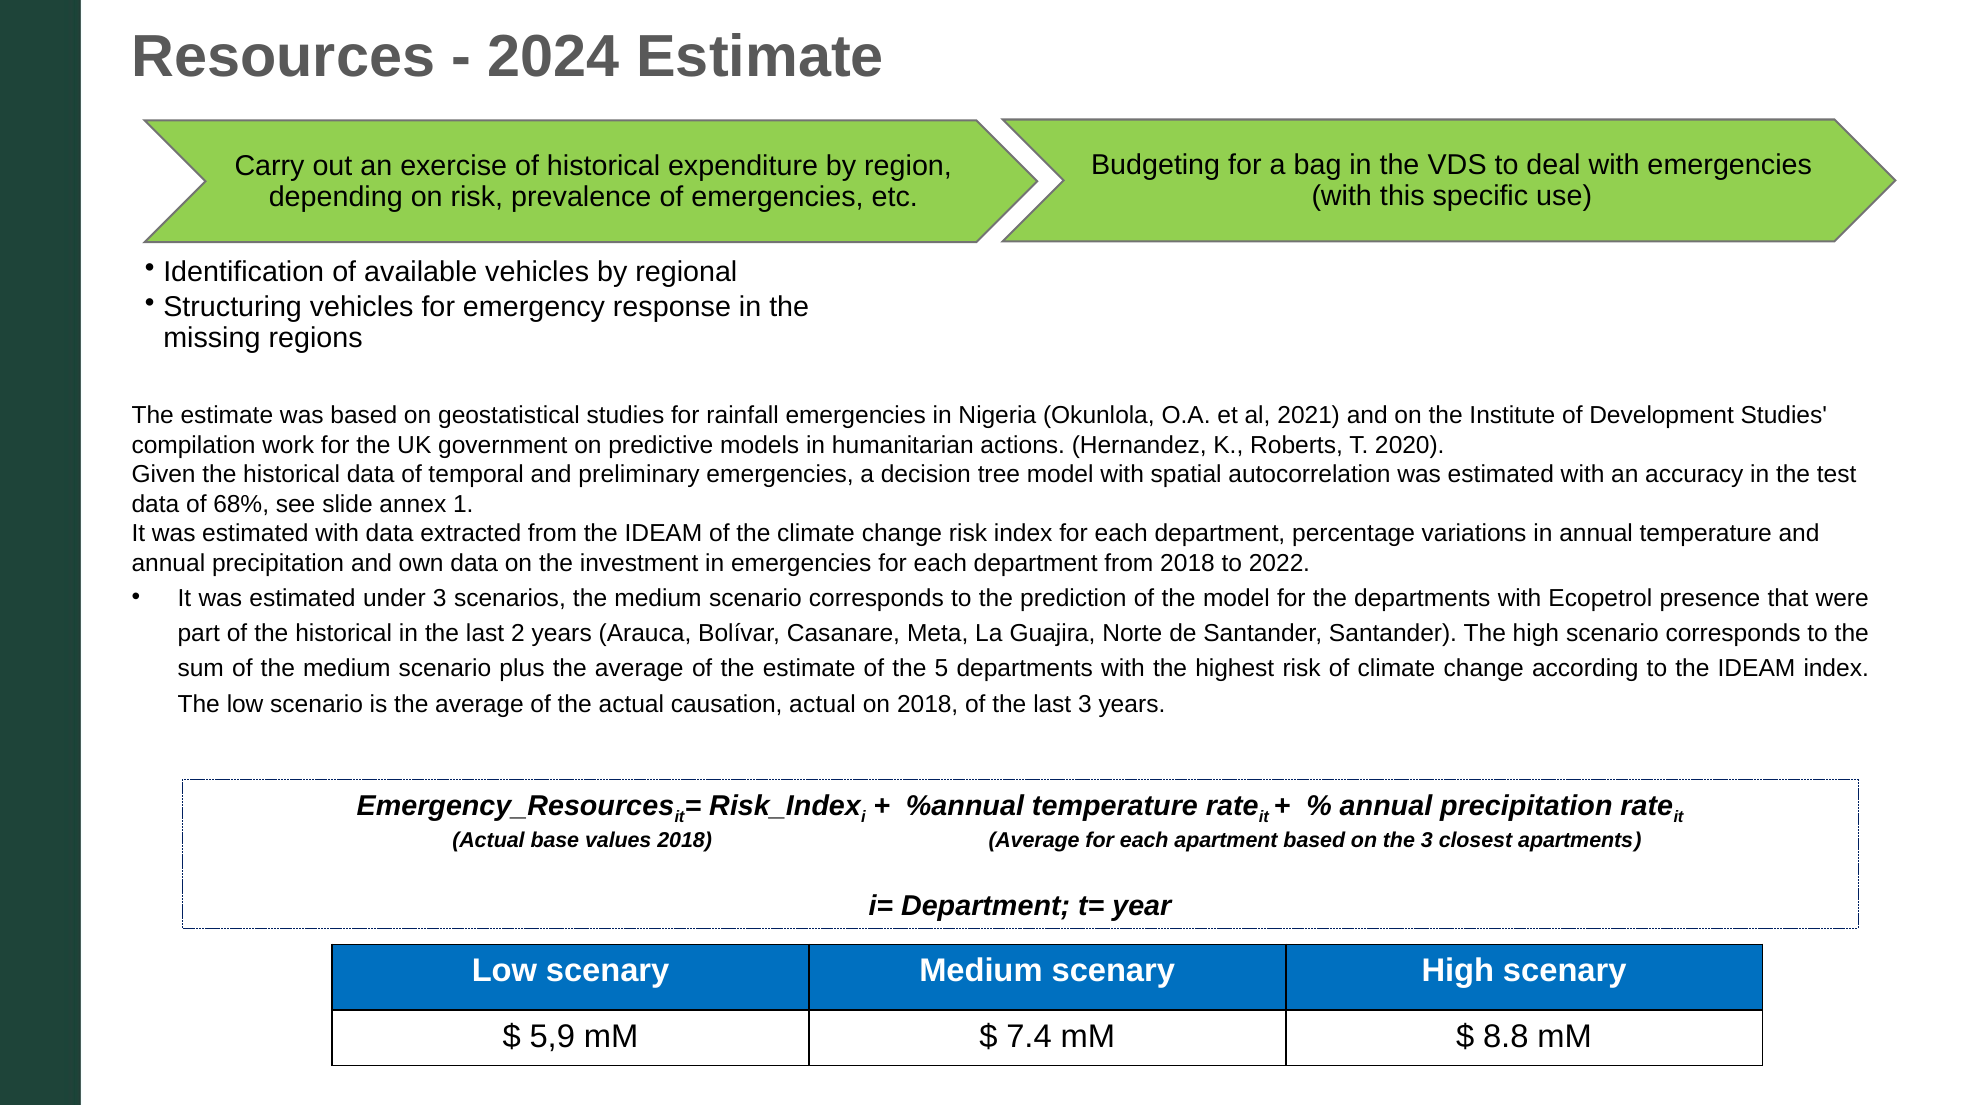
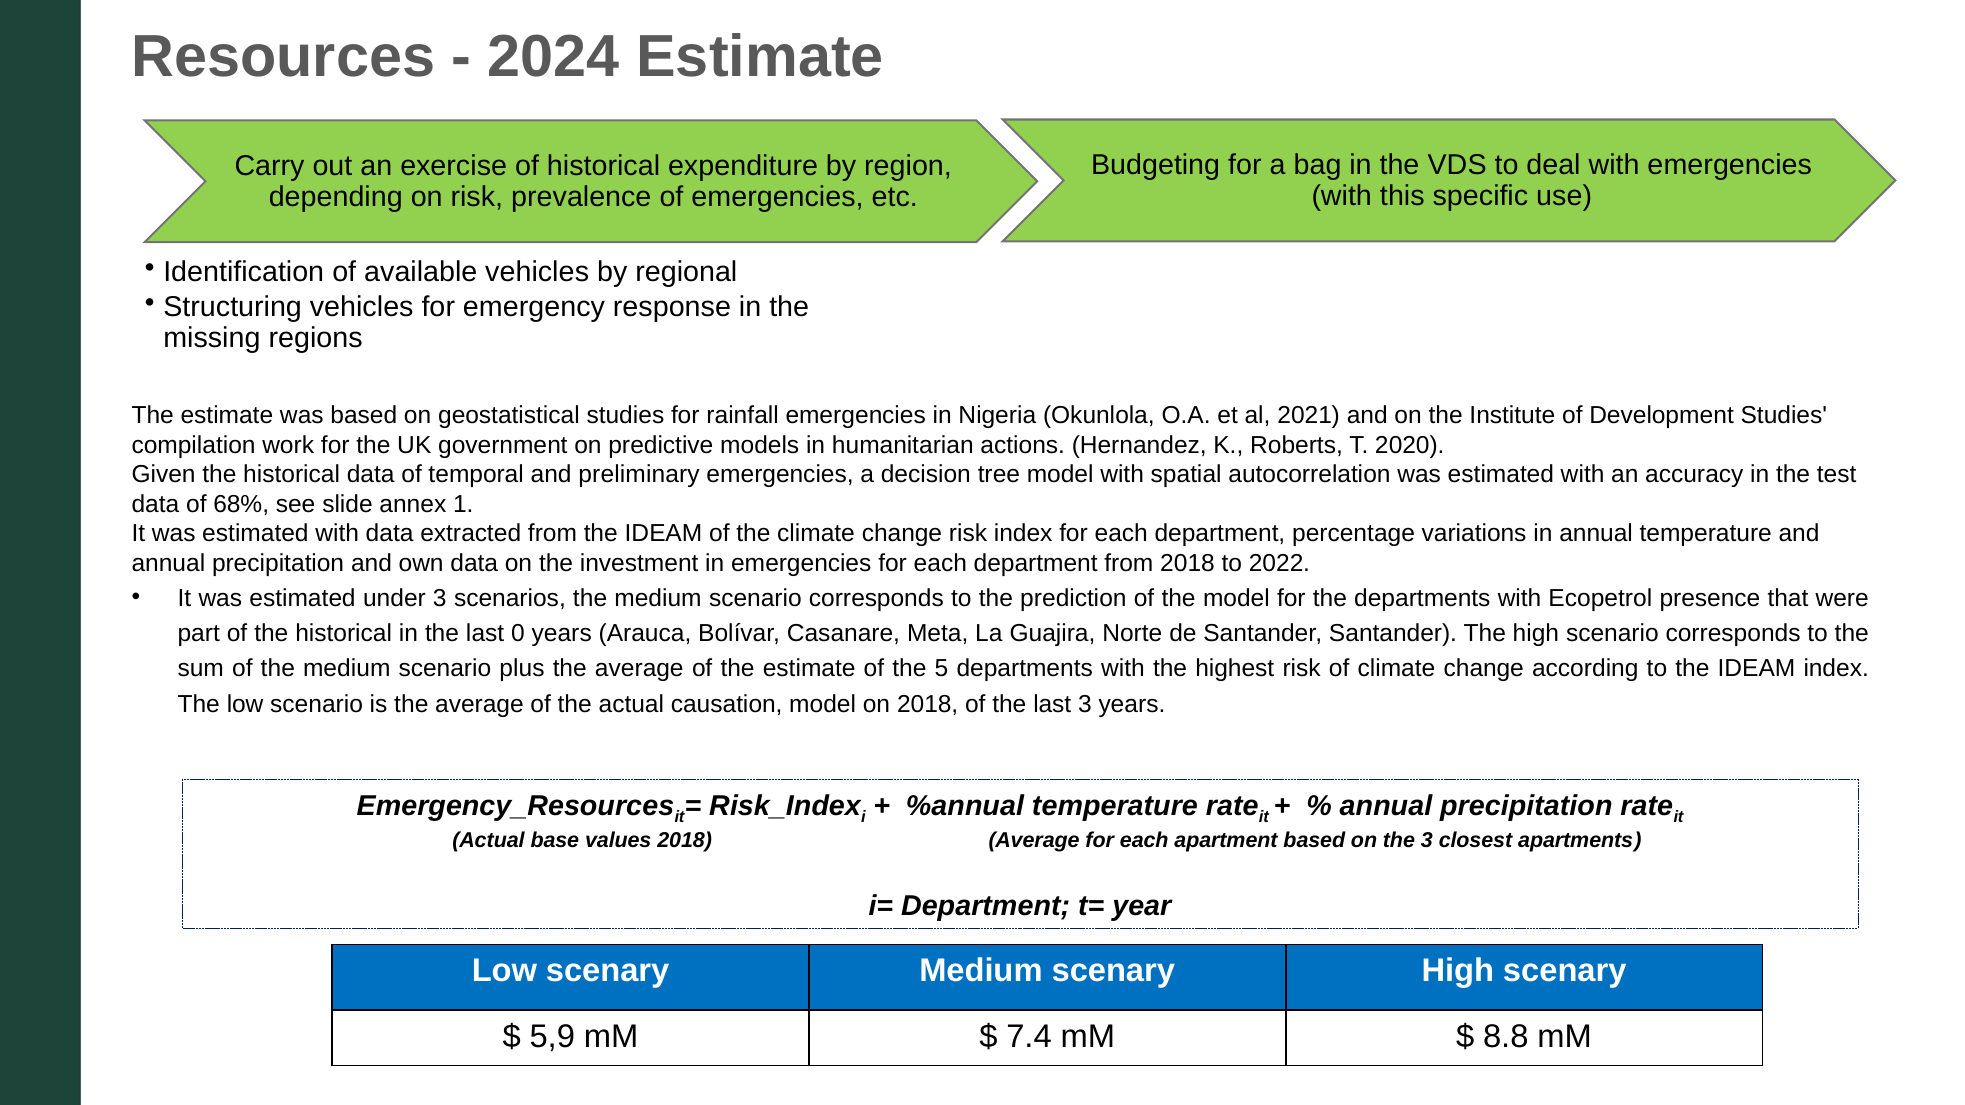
2: 2 -> 0 (518, 634)
causation actual: actual -> model (823, 704)
